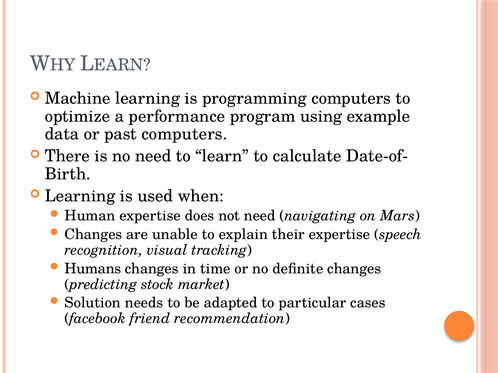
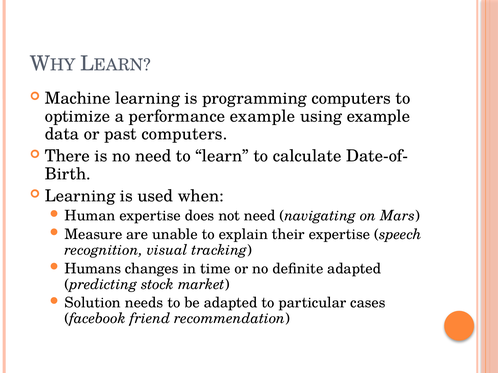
performance program: program -> example (262, 116)
Changes: Changes -> Measure (93, 235)
definite changes: changes -> adapted (354, 269)
